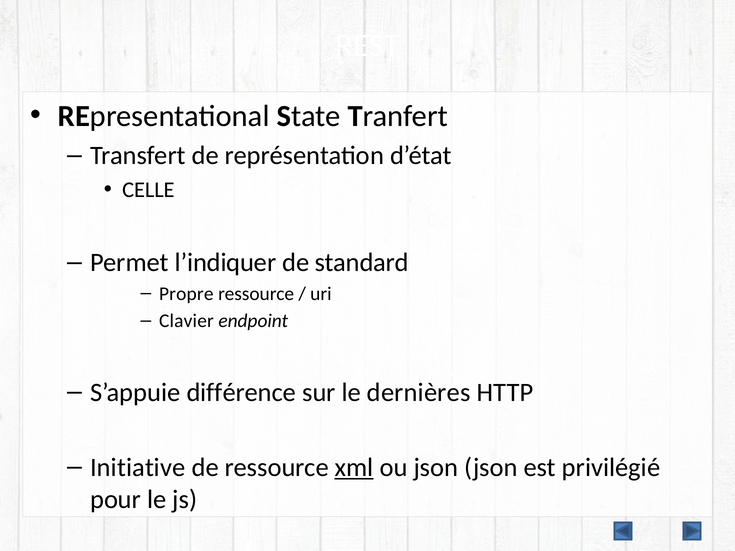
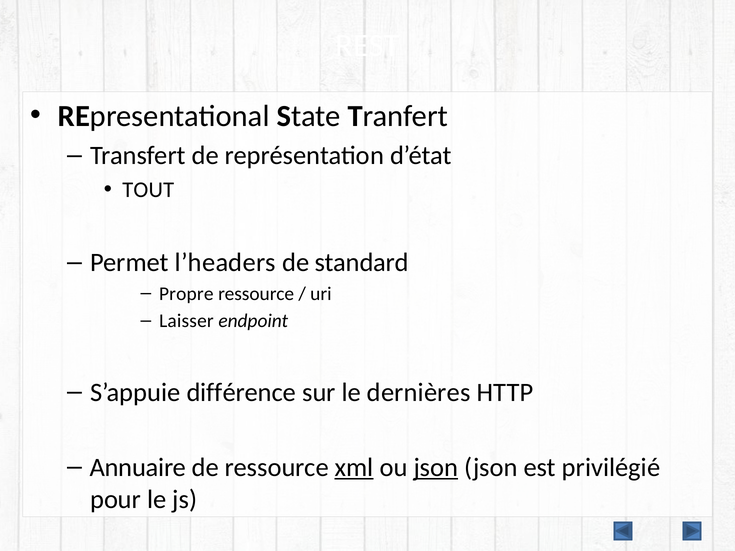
CELLE: CELLE -> TOUT (148, 190)
l’indiquer: l’indiquer -> l’headers (225, 263)
Clavier: Clavier -> Laisser (186, 321)
Initiative: Initiative -> Annuaire (138, 468)
json underline: none -> present (436, 468)
